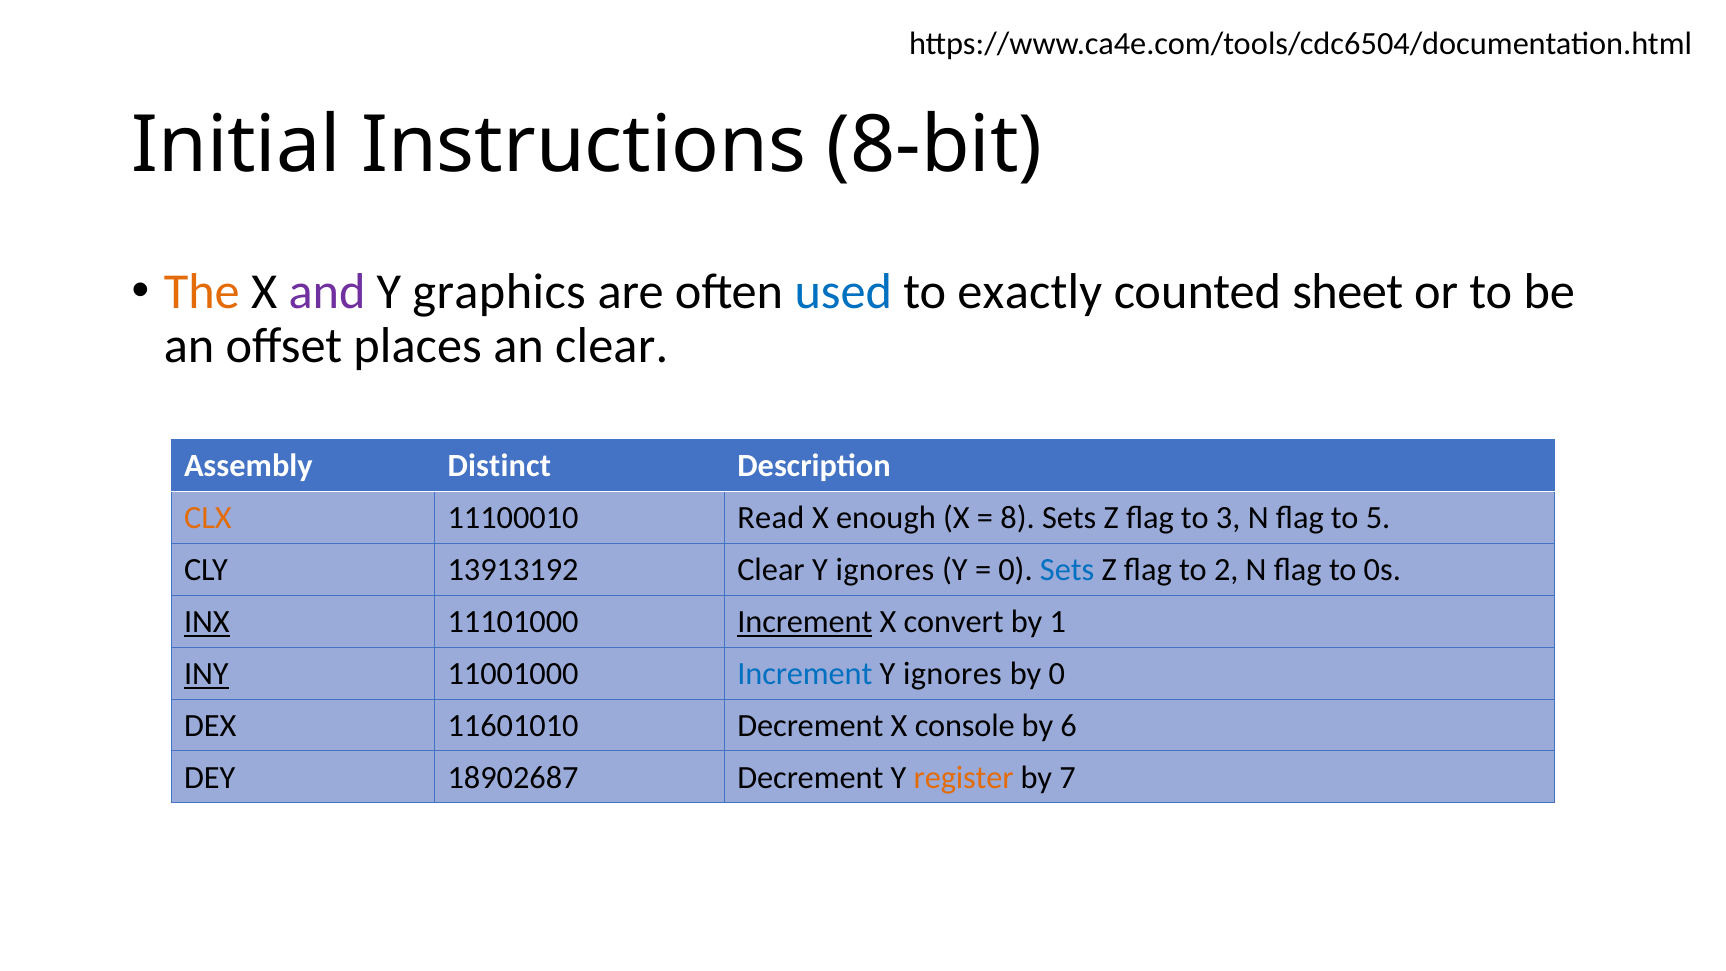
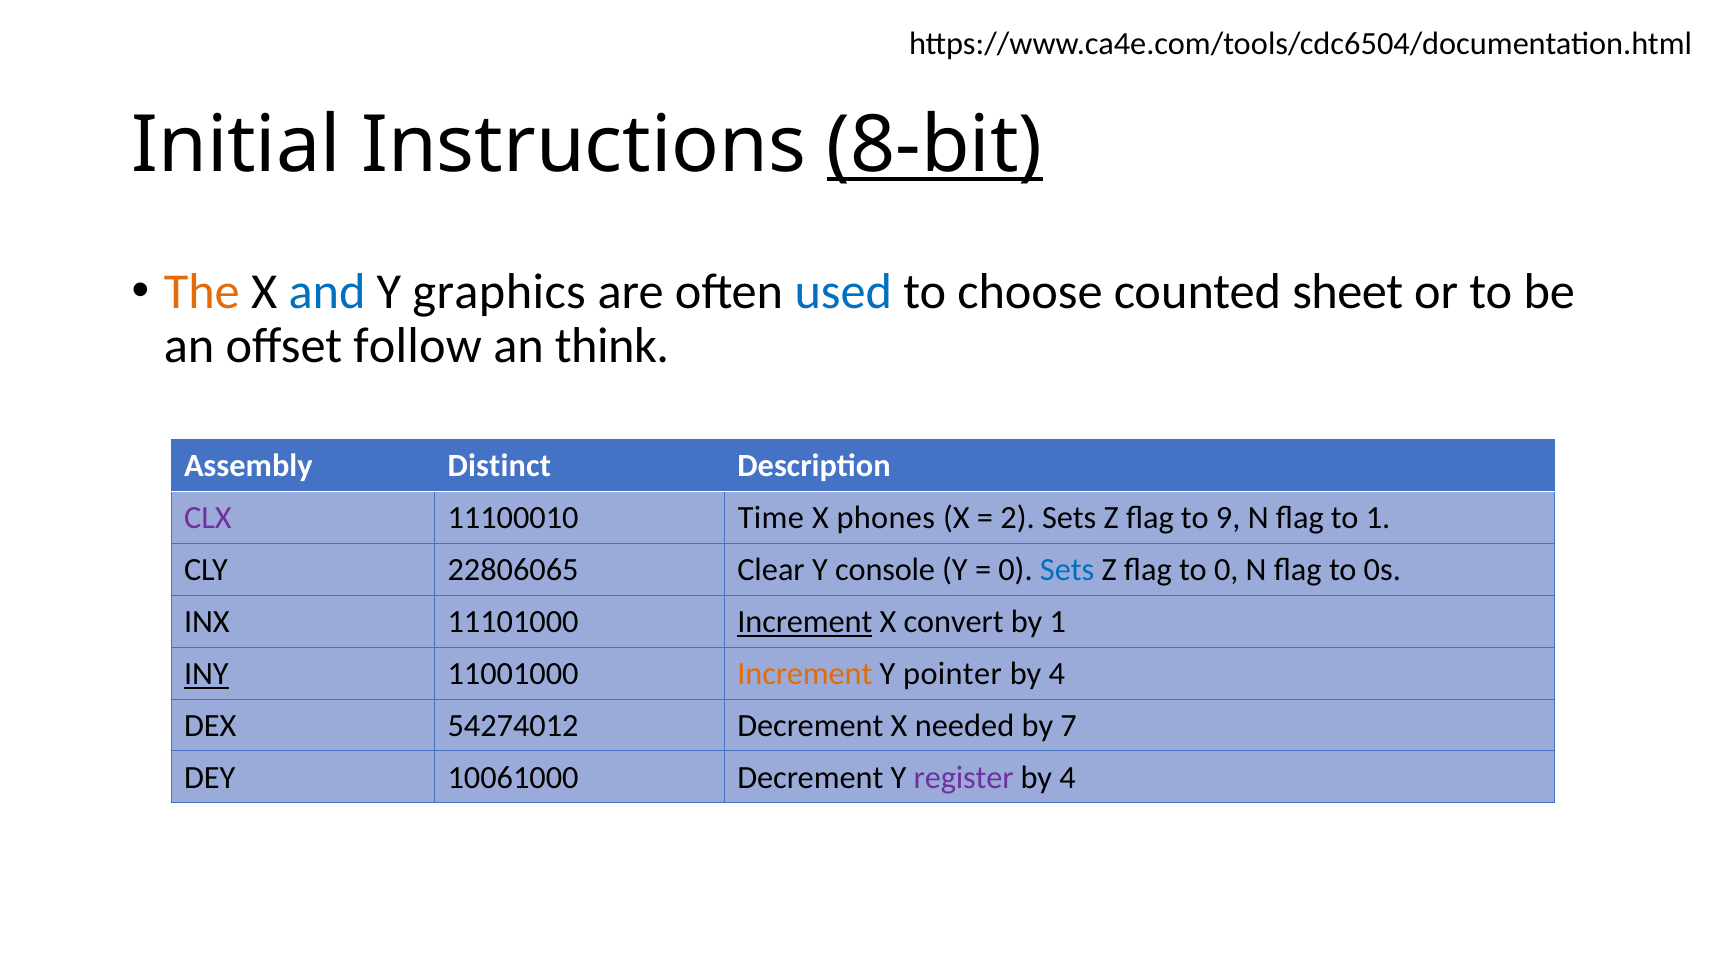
8-bit underline: none -> present (935, 145)
and colour: purple -> blue (327, 292)
exactly: exactly -> choose (1030, 292)
places: places -> follow (418, 346)
an clear: clear -> think (612, 346)
CLX colour: orange -> purple (208, 518)
Read: Read -> Time (771, 518)
enough: enough -> phones (886, 518)
8: 8 -> 2 (1018, 518)
3: 3 -> 9 (1228, 518)
to 5: 5 -> 1 (1378, 518)
13913192: 13913192 -> 22806065 (513, 570)
Clear Y ignores: ignores -> console (885, 570)
to 2: 2 -> 0 (1226, 570)
INX underline: present -> none (207, 622)
Increment colour: blue -> orange (805, 674)
ignores: ignores -> pointer (953, 674)
0: 0 -> 4 (1057, 674)
11601010: 11601010 -> 54274012 (513, 725)
console: console -> needed (965, 725)
6: 6 -> 7 (1069, 725)
18902687: 18902687 -> 10061000 (513, 777)
register colour: orange -> purple (964, 777)
7: 7 -> 4 (1068, 777)
